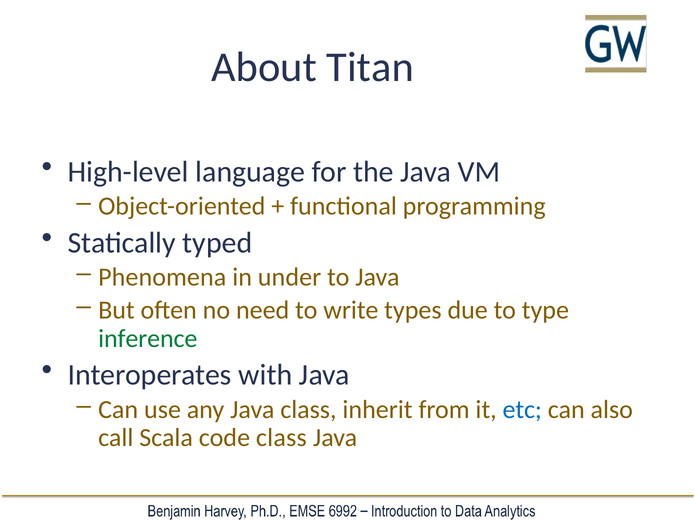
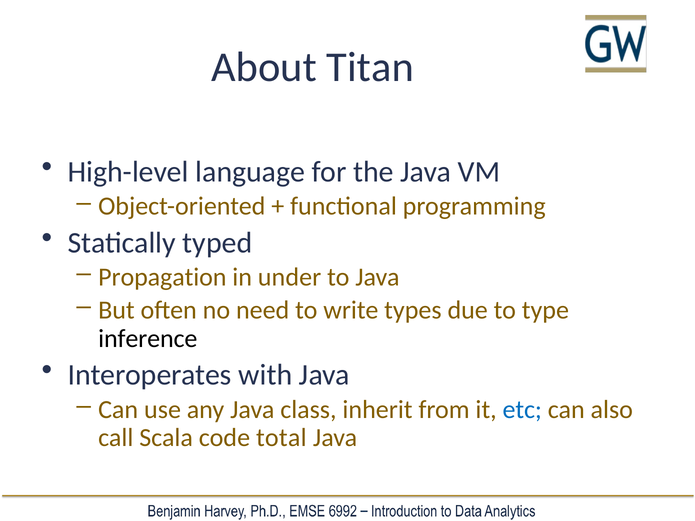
Phenomena: Phenomena -> Propagation (162, 277)
inference colour: green -> black (148, 339)
code class: class -> total (281, 438)
